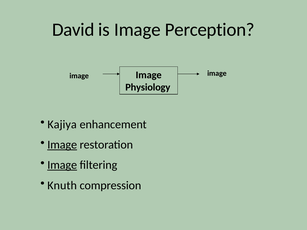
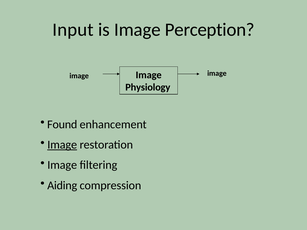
David: David -> Input (73, 30)
Kajiya: Kajiya -> Found (62, 125)
Image underline: present -> none (62, 165)
Knuth: Knuth -> Aiding (62, 186)
